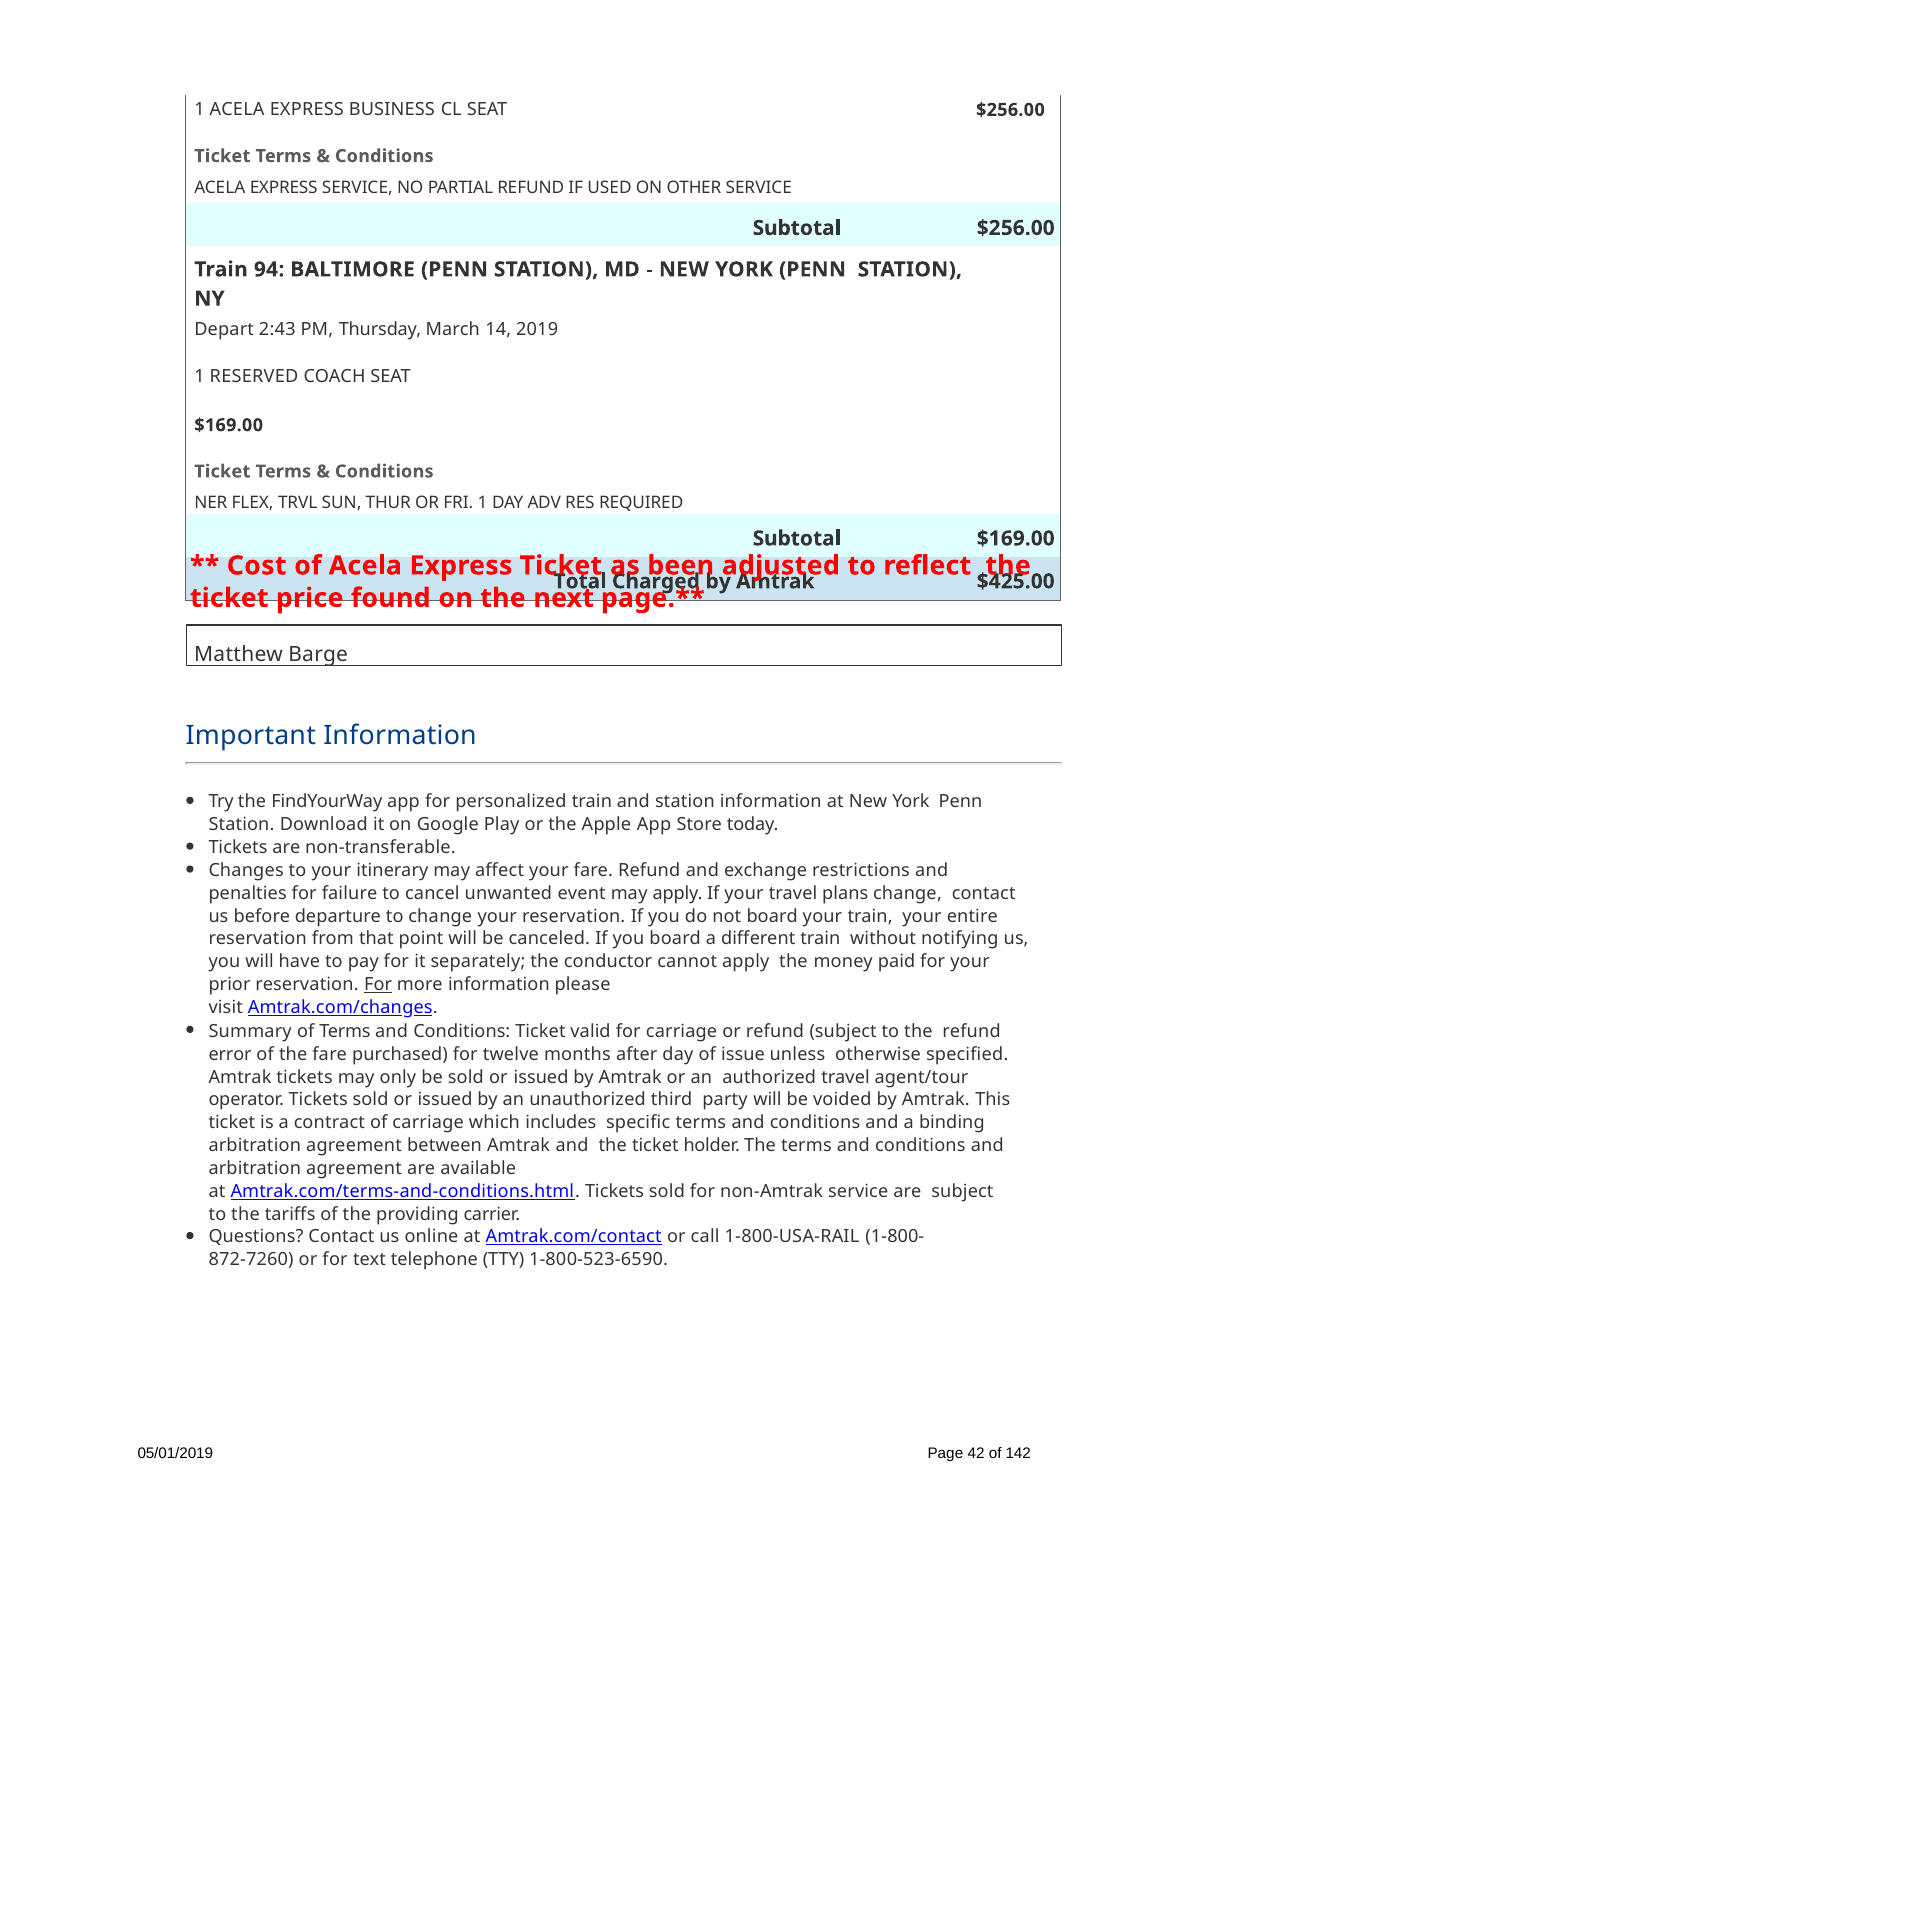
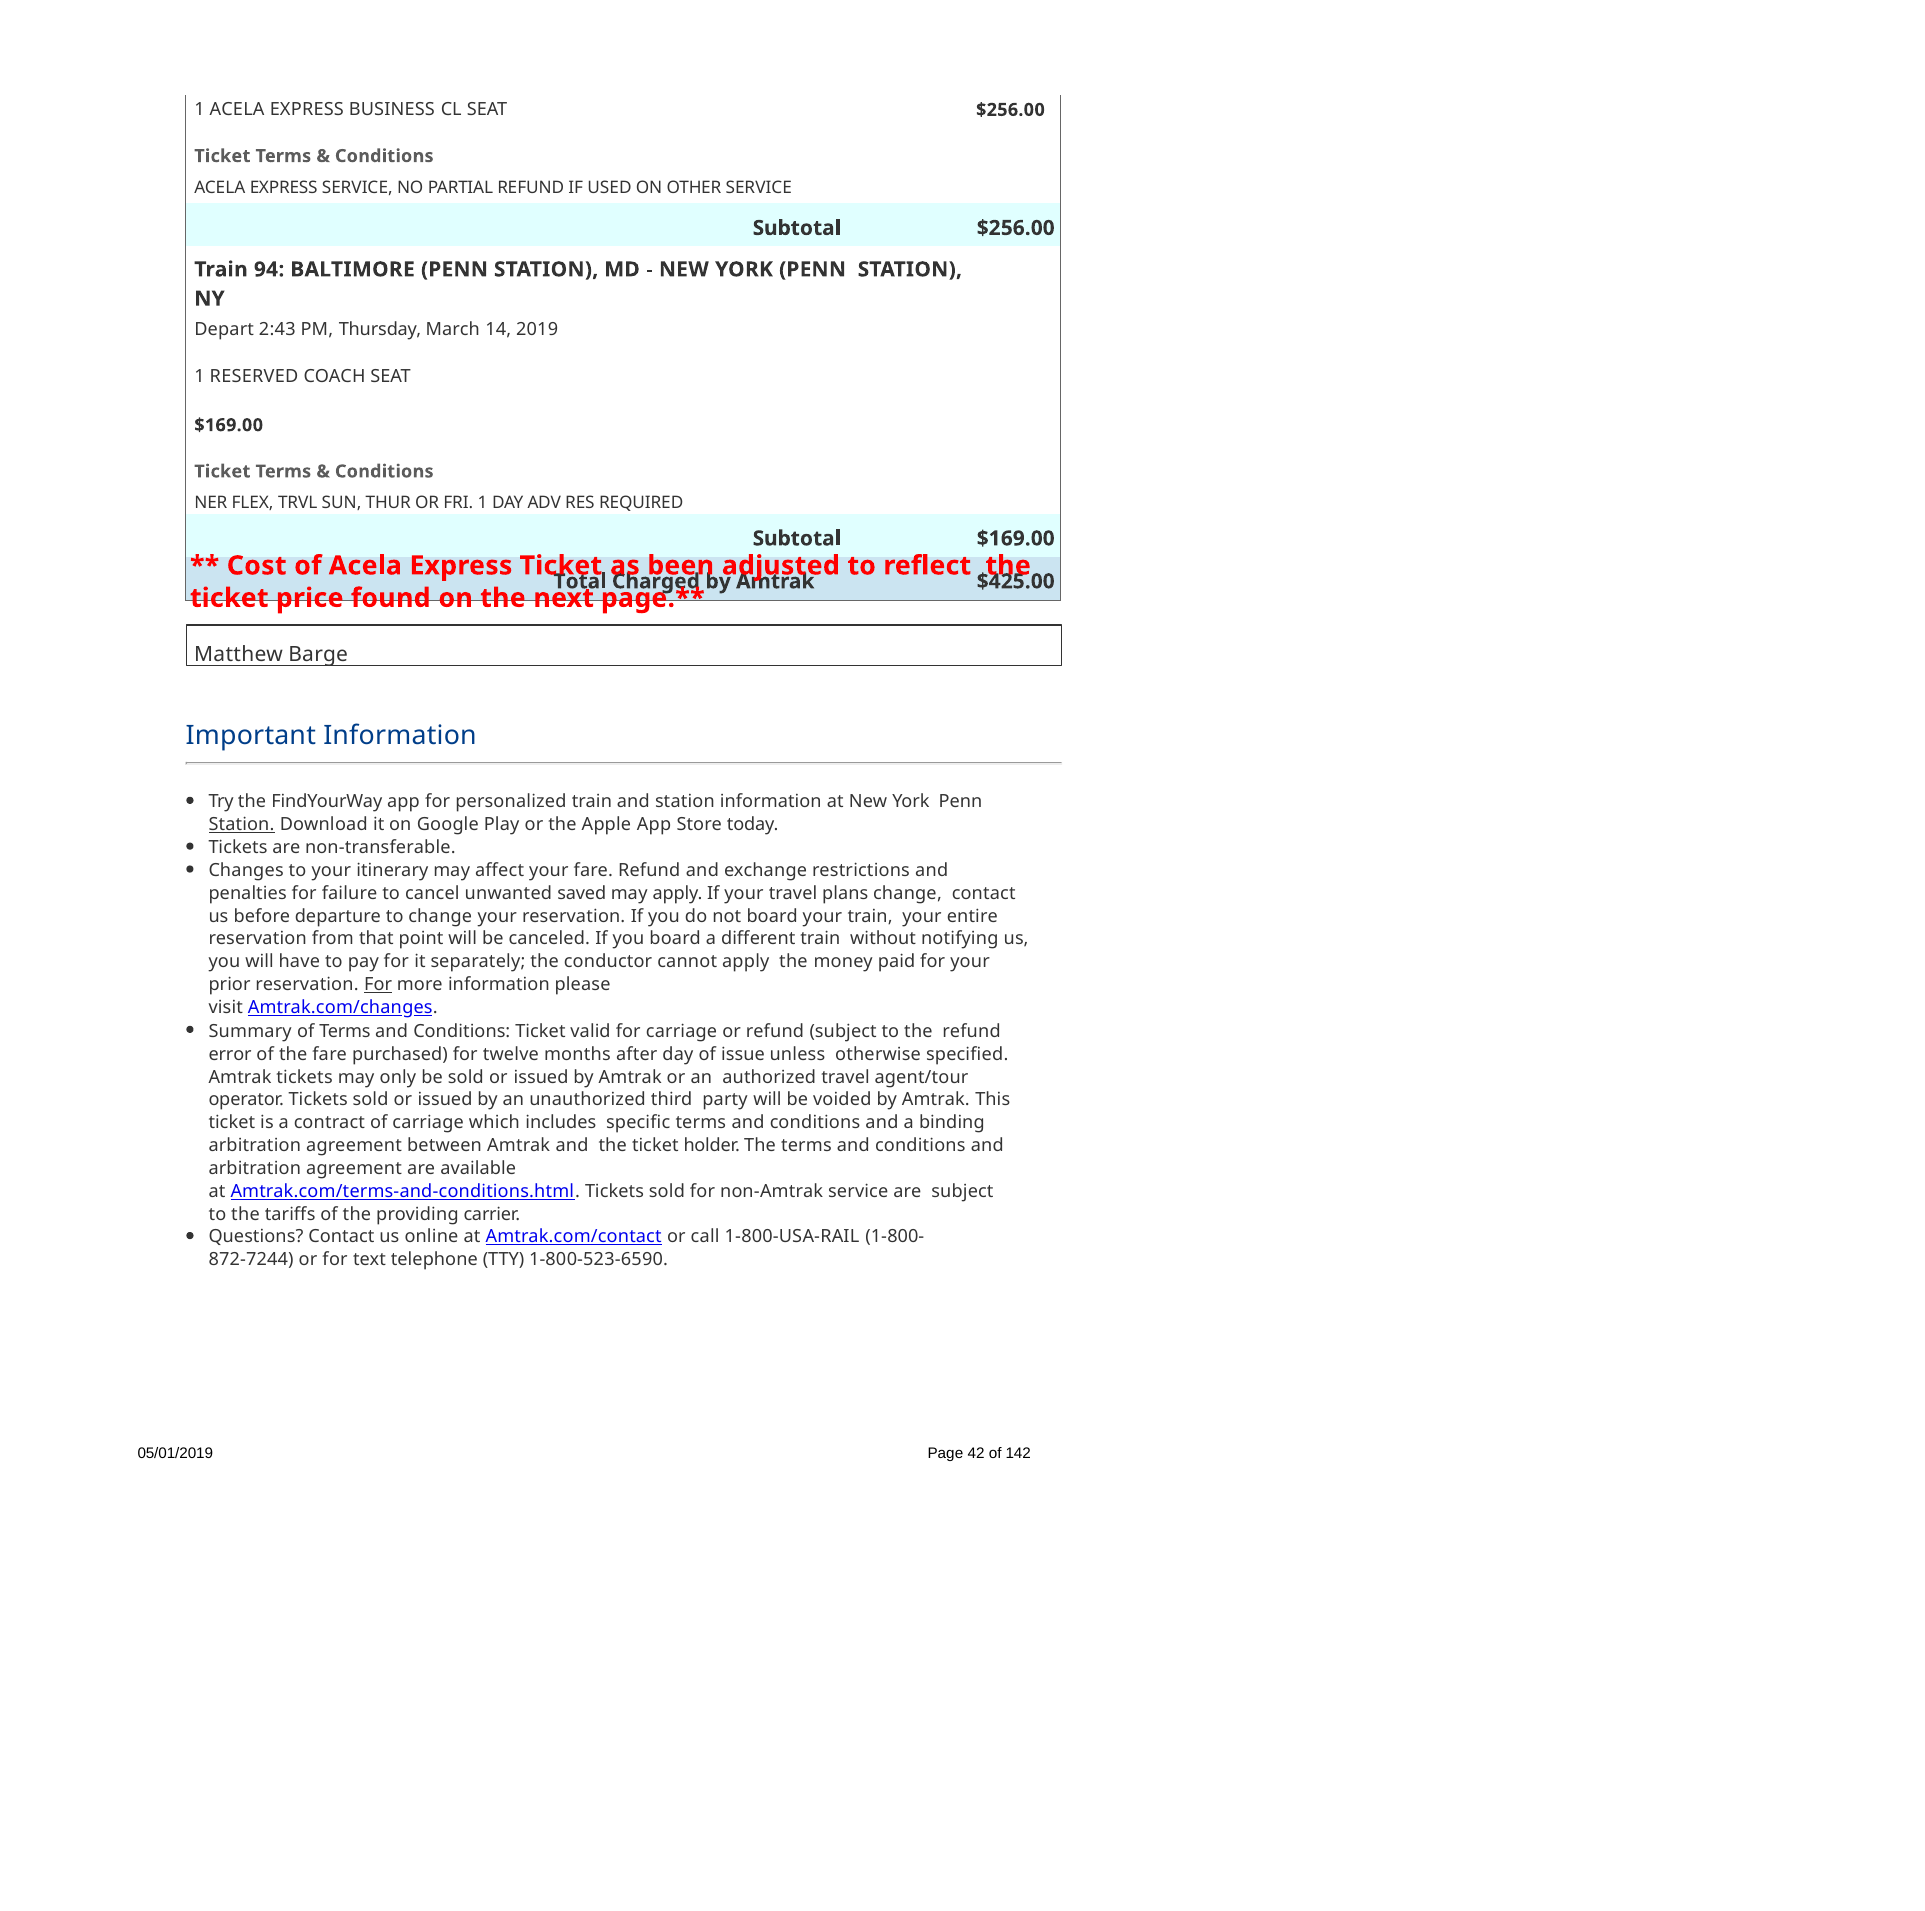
Station underline: none -> present (241, 825)
event: event -> saved (582, 894)
872-7260: 872-7260 -> 872-7244 (251, 1260)
